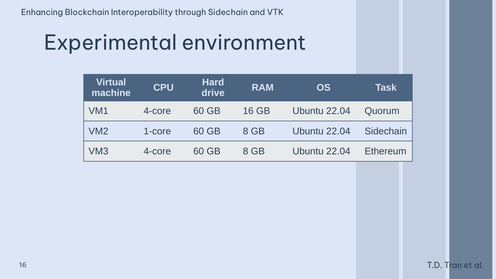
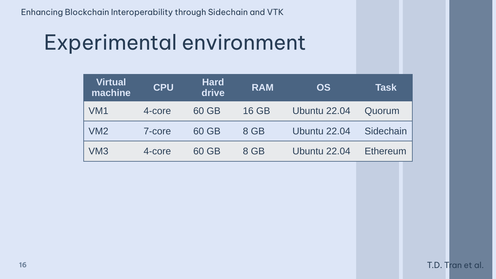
1-core: 1-core -> 7-core (157, 131)
